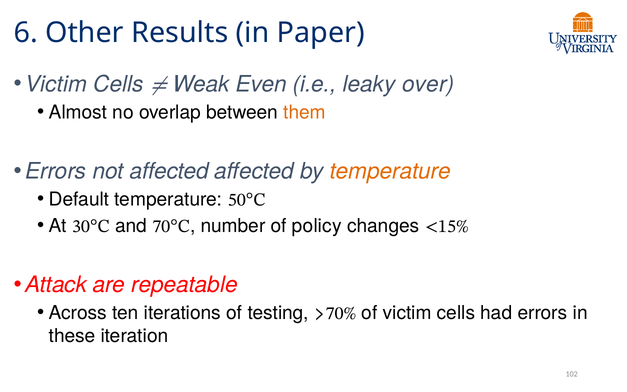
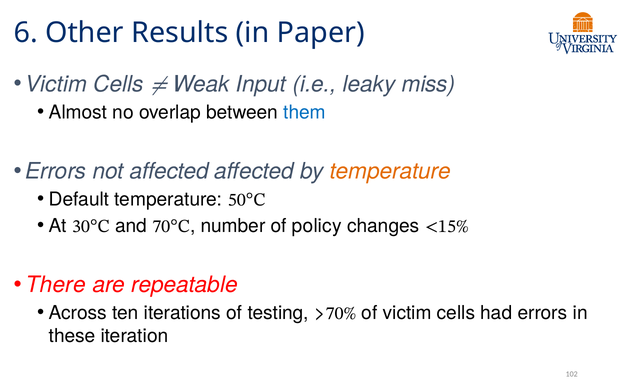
Even: Even -> Input (261, 84)
over: over -> miss (429, 84)
them colour: orange -> blue (305, 112)
Attack: Attack -> There (56, 285)
